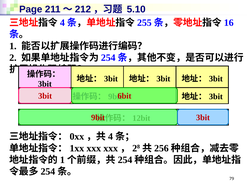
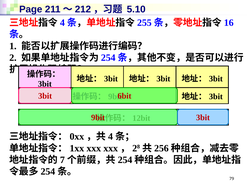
1: 1 -> 7 (62, 160)
